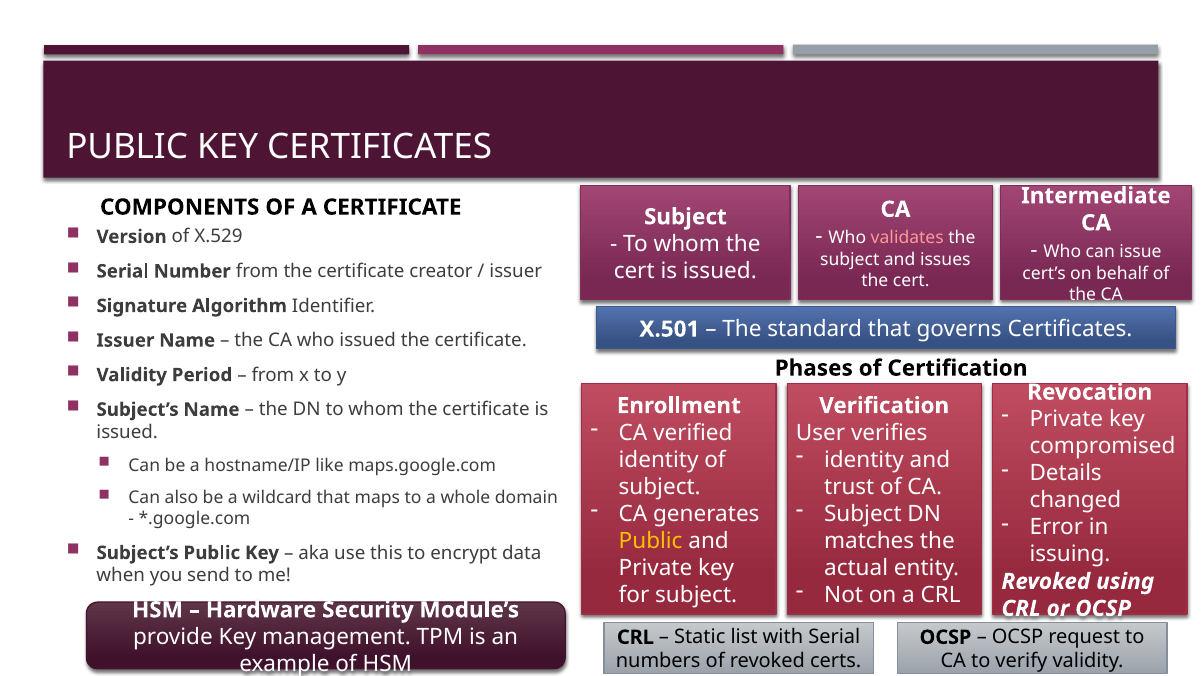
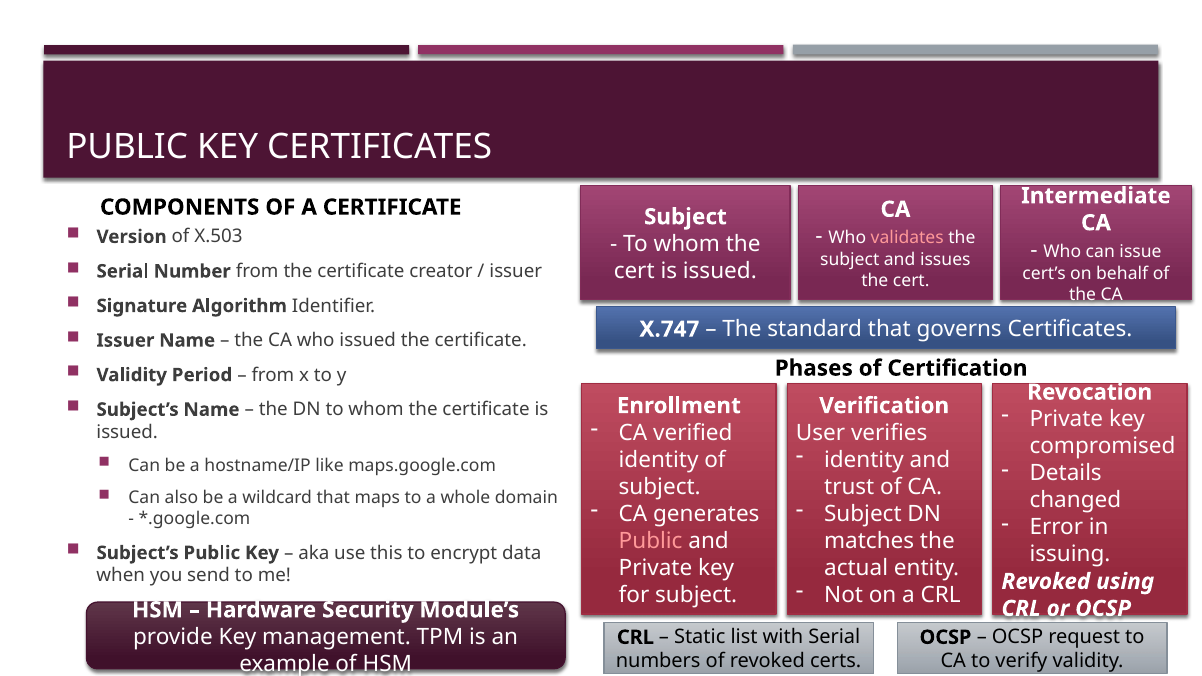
X.529: X.529 -> X.503 (218, 237)
X.501: X.501 -> X.747 (669, 329)
Public colour: yellow -> pink (651, 541)
